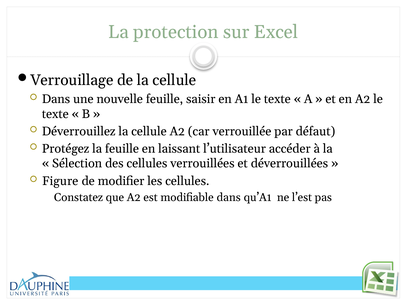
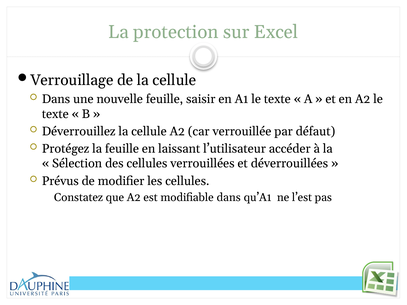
Figure: Figure -> Prévus (60, 181)
